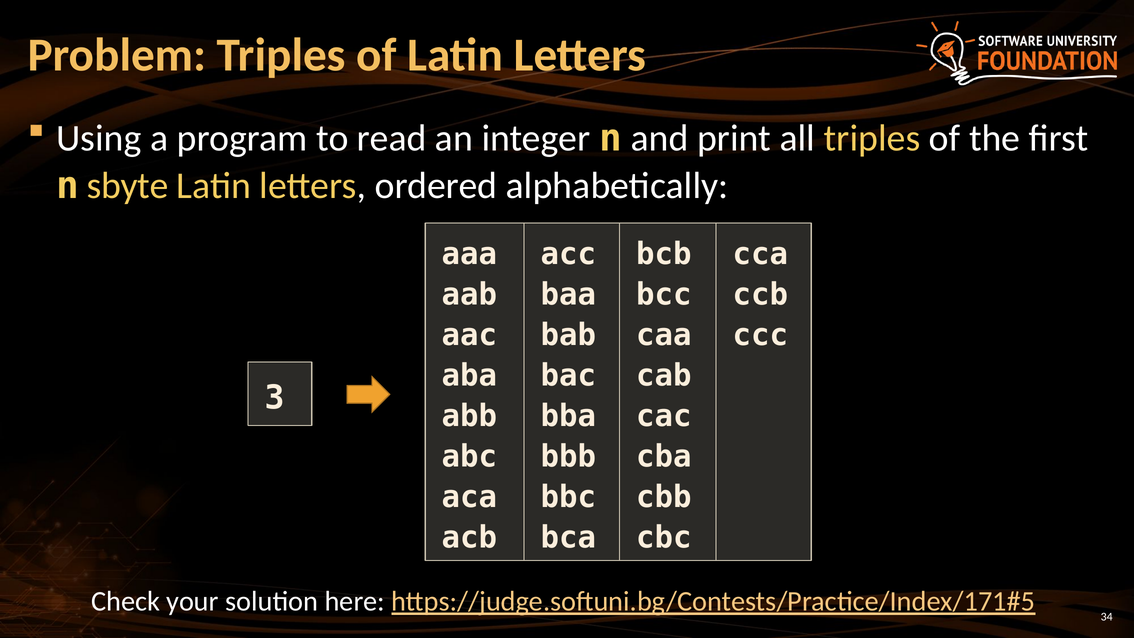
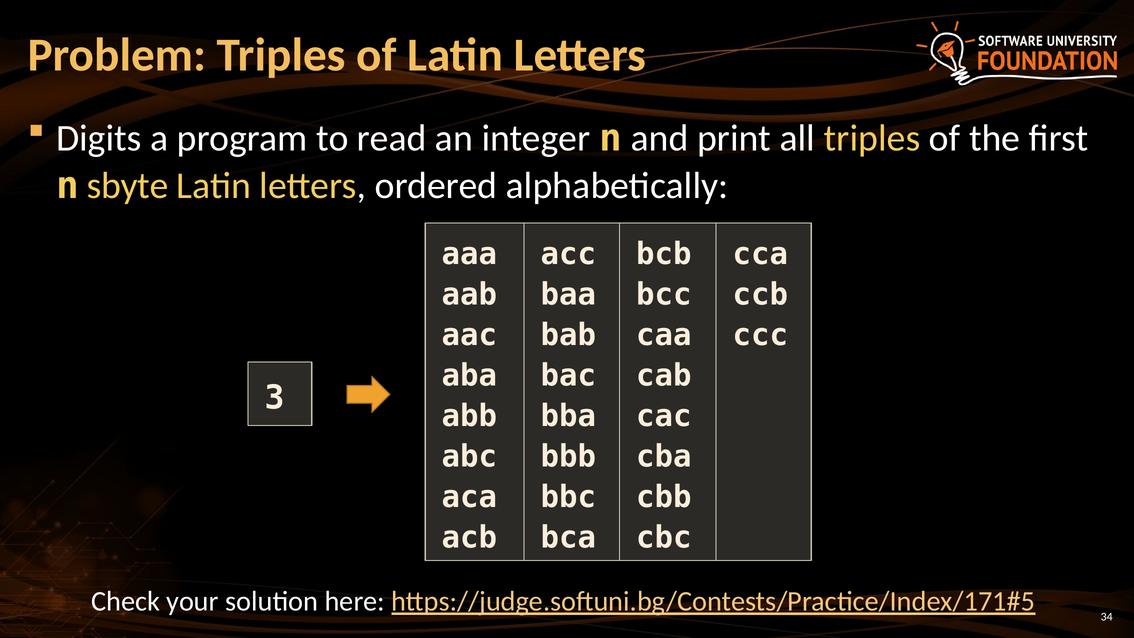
Using: Using -> Digits (99, 138)
